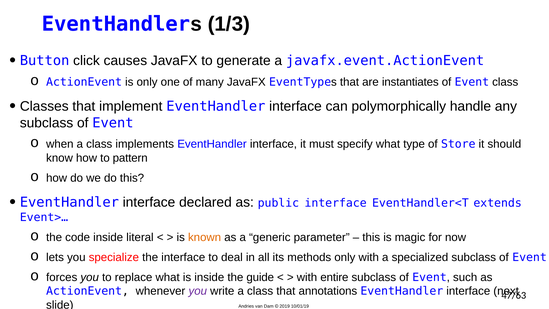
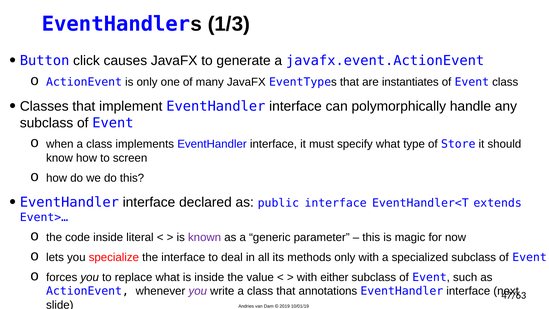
pattern: pattern -> screen (130, 158)
known colour: orange -> purple (205, 237)
guide: guide -> value (260, 277)
entire: entire -> either (334, 277)
